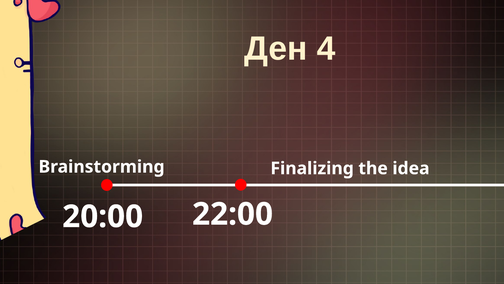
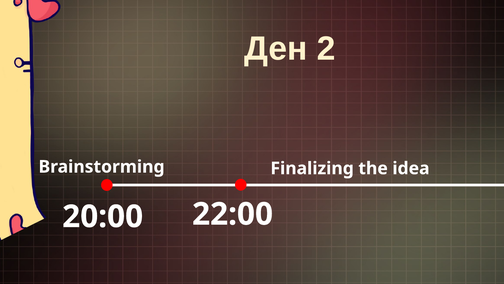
4: 4 -> 2 (326, 49)
